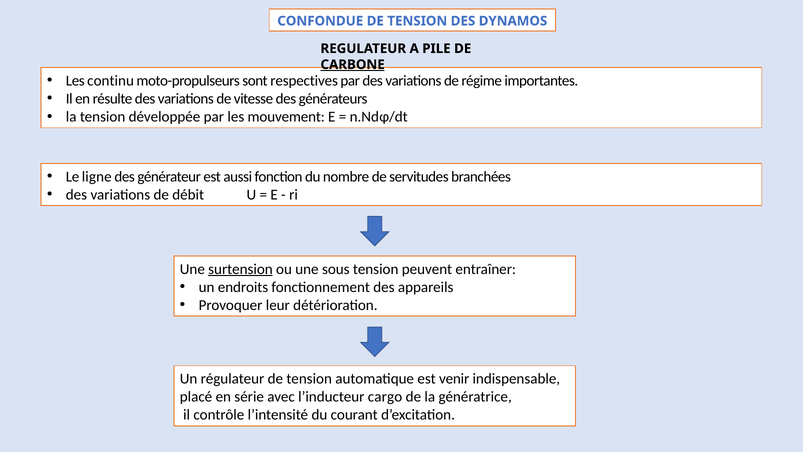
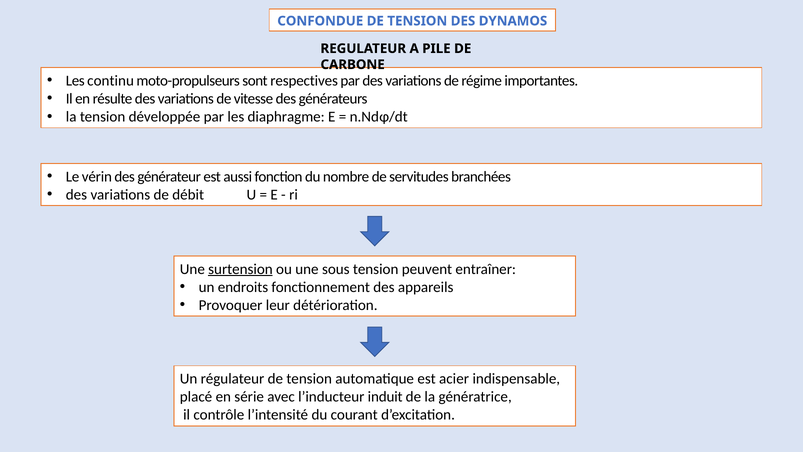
CARBONE underline: present -> none (353, 65)
mouvement: mouvement -> diaphragme (286, 117)
ligne: ligne -> vérin (97, 176)
venir: venir -> acier (454, 379)
cargo: cargo -> induit (385, 397)
